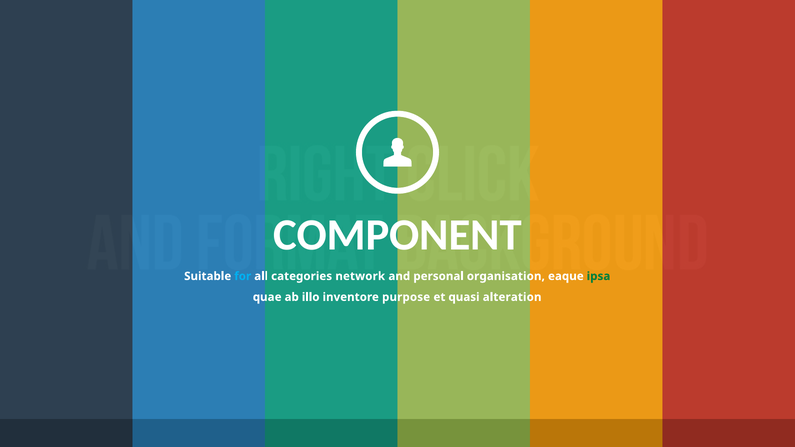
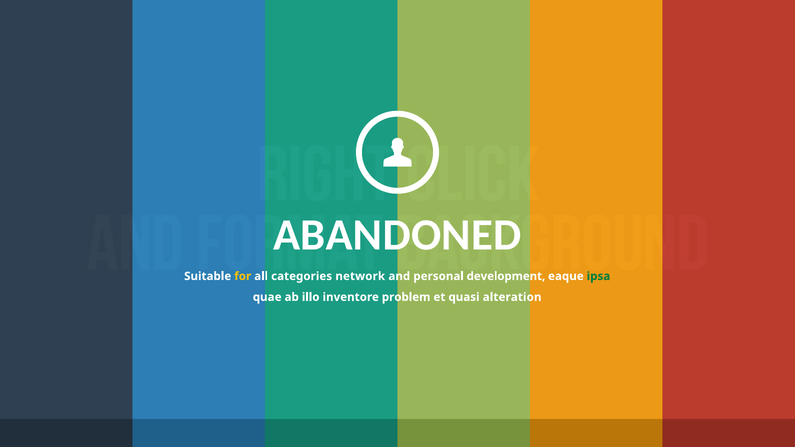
COMPONENT: COMPONENT -> ABANDONED (397, 235)
for colour: light blue -> yellow (243, 276)
organisation: organisation -> development (506, 276)
purpose: purpose -> problem (406, 297)
